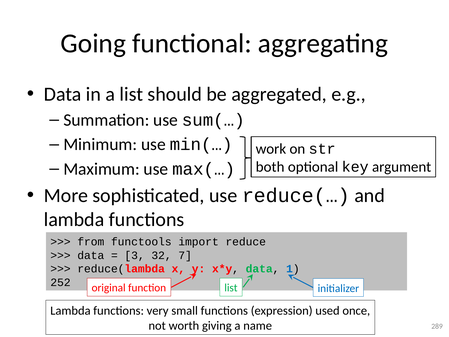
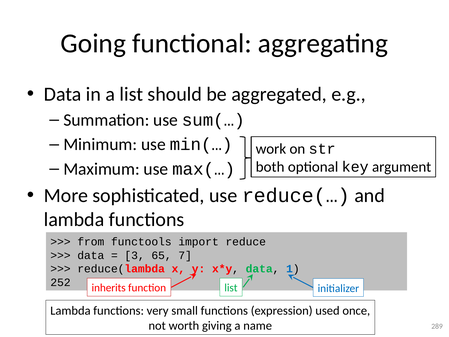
32: 32 -> 65 (162, 255)
original: original -> inherits (109, 288)
